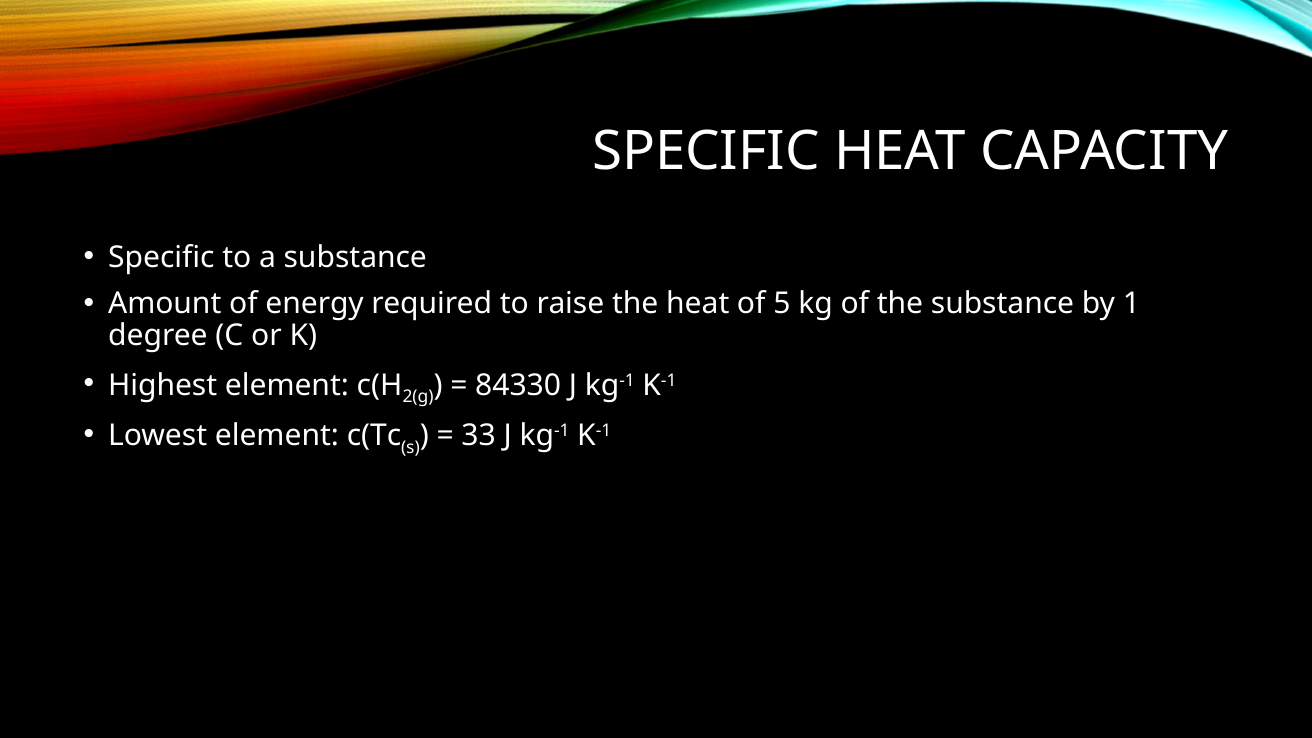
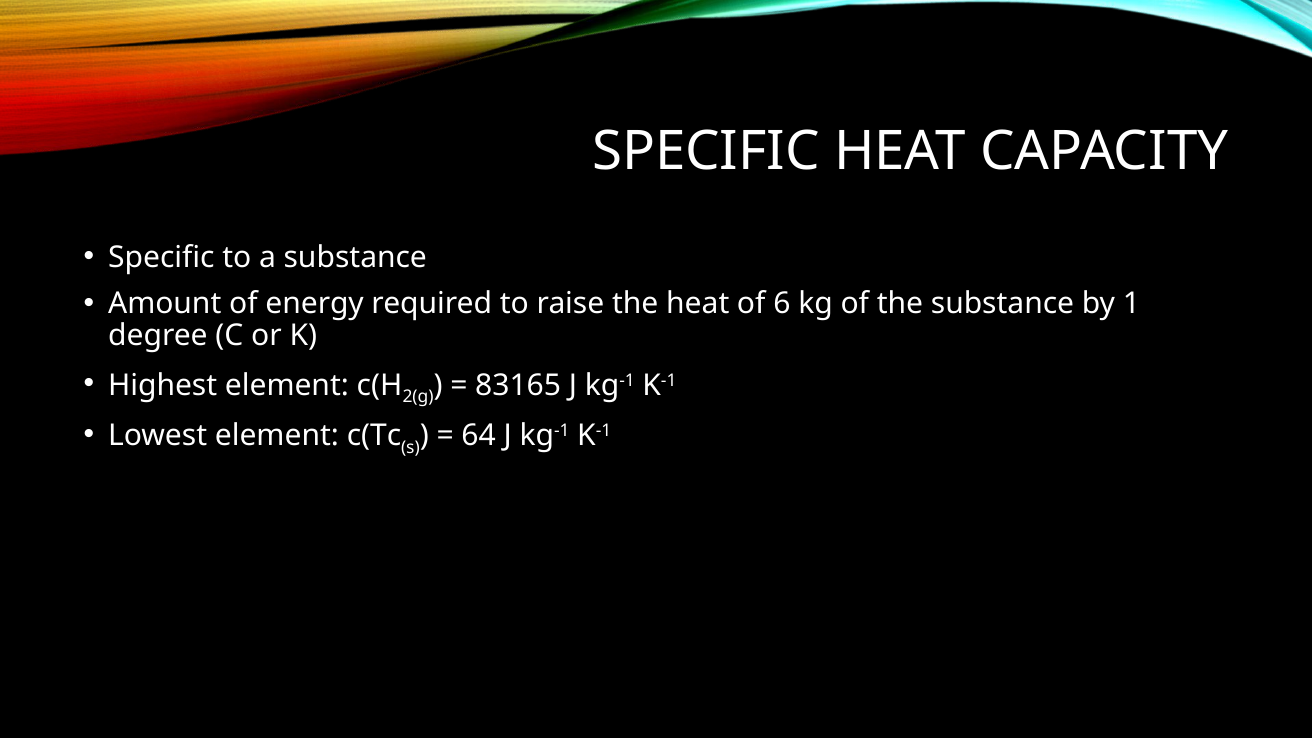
5: 5 -> 6 (782, 303)
84330: 84330 -> 83165 (518, 385)
33: 33 -> 64 (479, 436)
